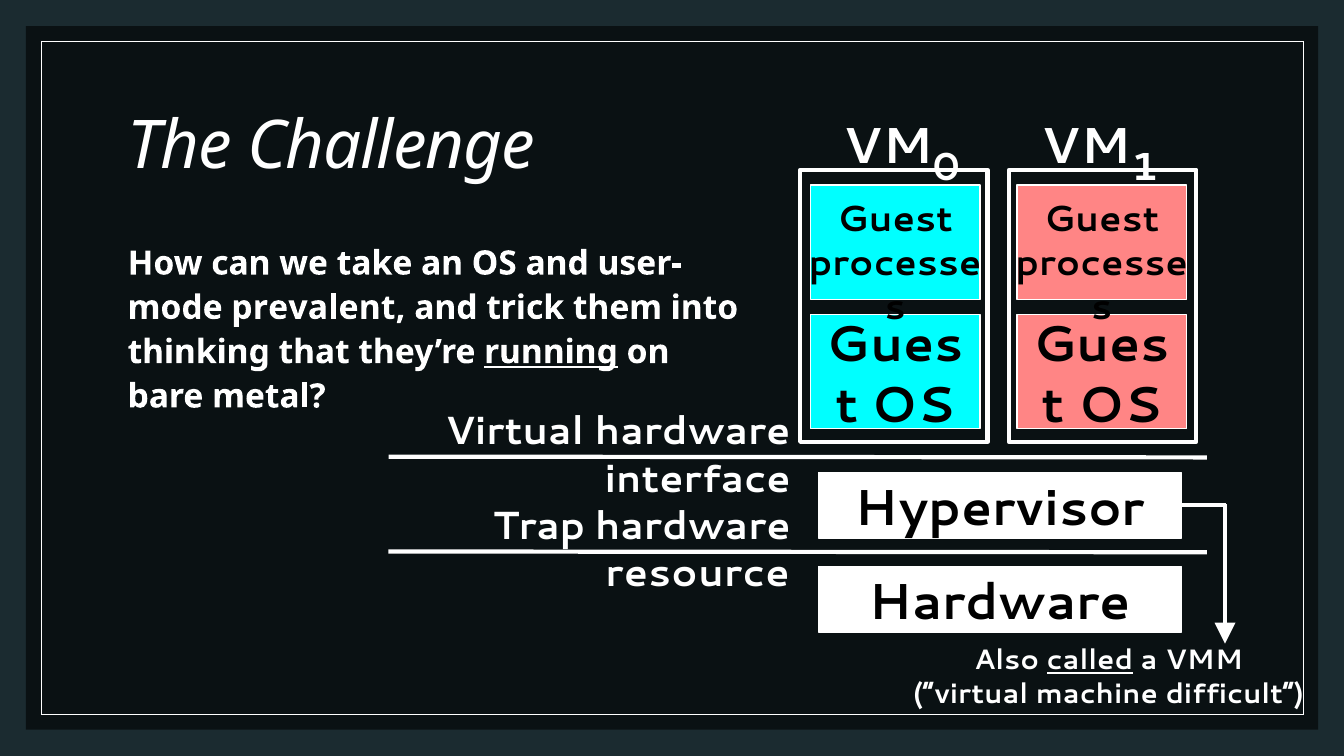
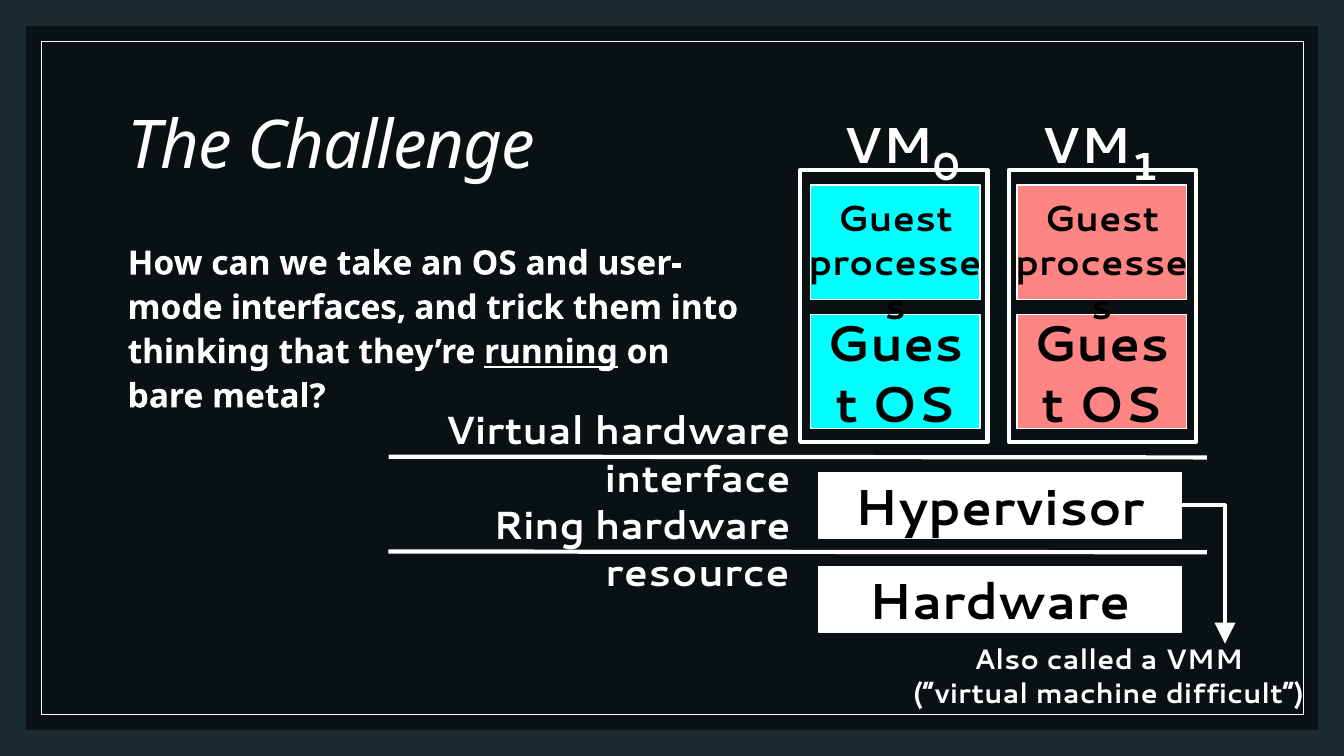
prevalent: prevalent -> interfaces (319, 308)
Trap: Trap -> Ring (539, 526)
called underline: present -> none (1090, 661)
